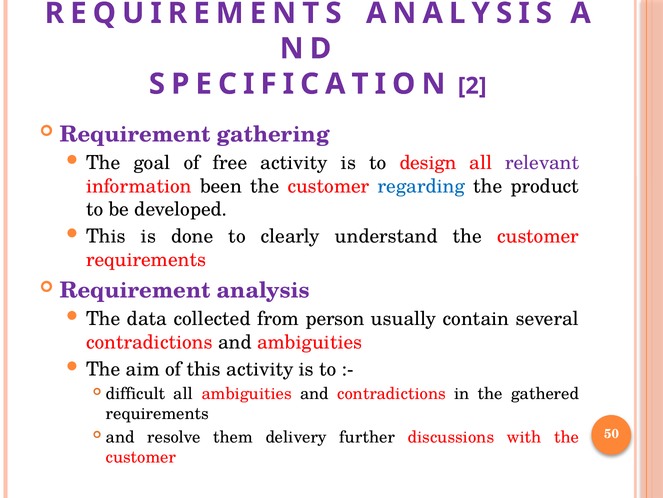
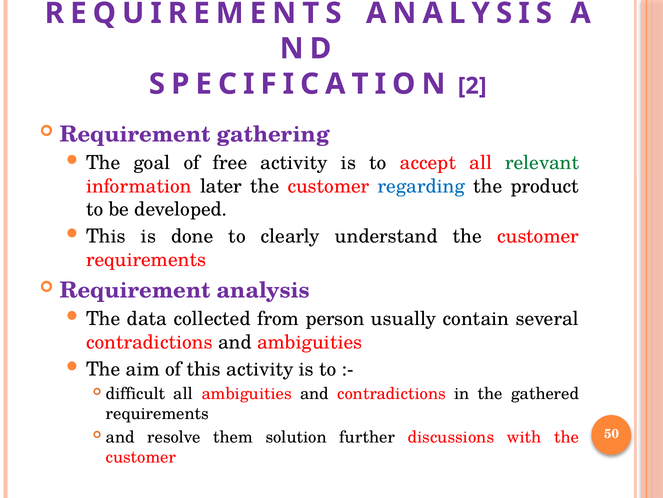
design: design -> accept (428, 163)
relevant colour: purple -> green (542, 163)
been: been -> later (221, 186)
delivery: delivery -> solution (296, 436)
